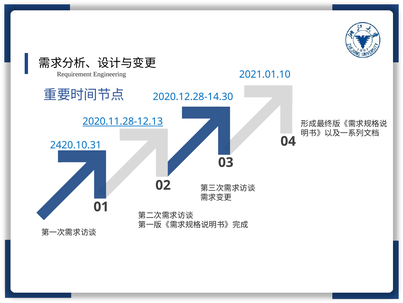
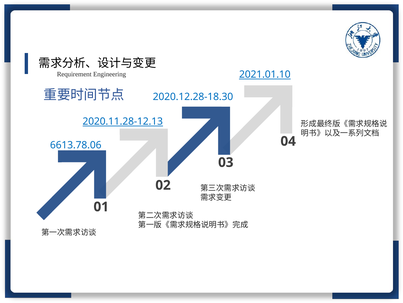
2021.01.10 underline: none -> present (265, 74)
2020.12.28-14.30: 2020.12.28-14.30 -> 2020.12.28-18.30 (193, 97)
2420.10.31: 2420.10.31 -> 6613.78.06 (76, 145)
